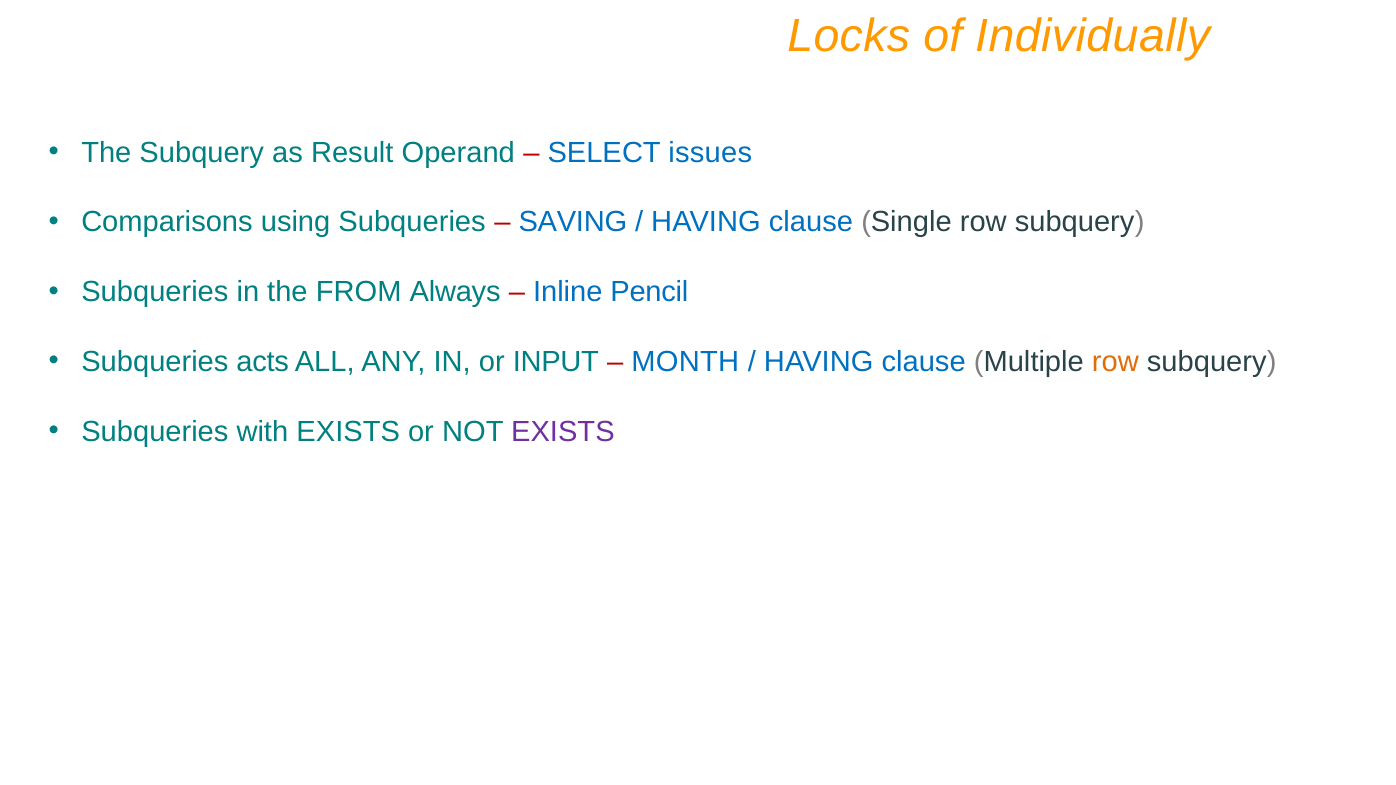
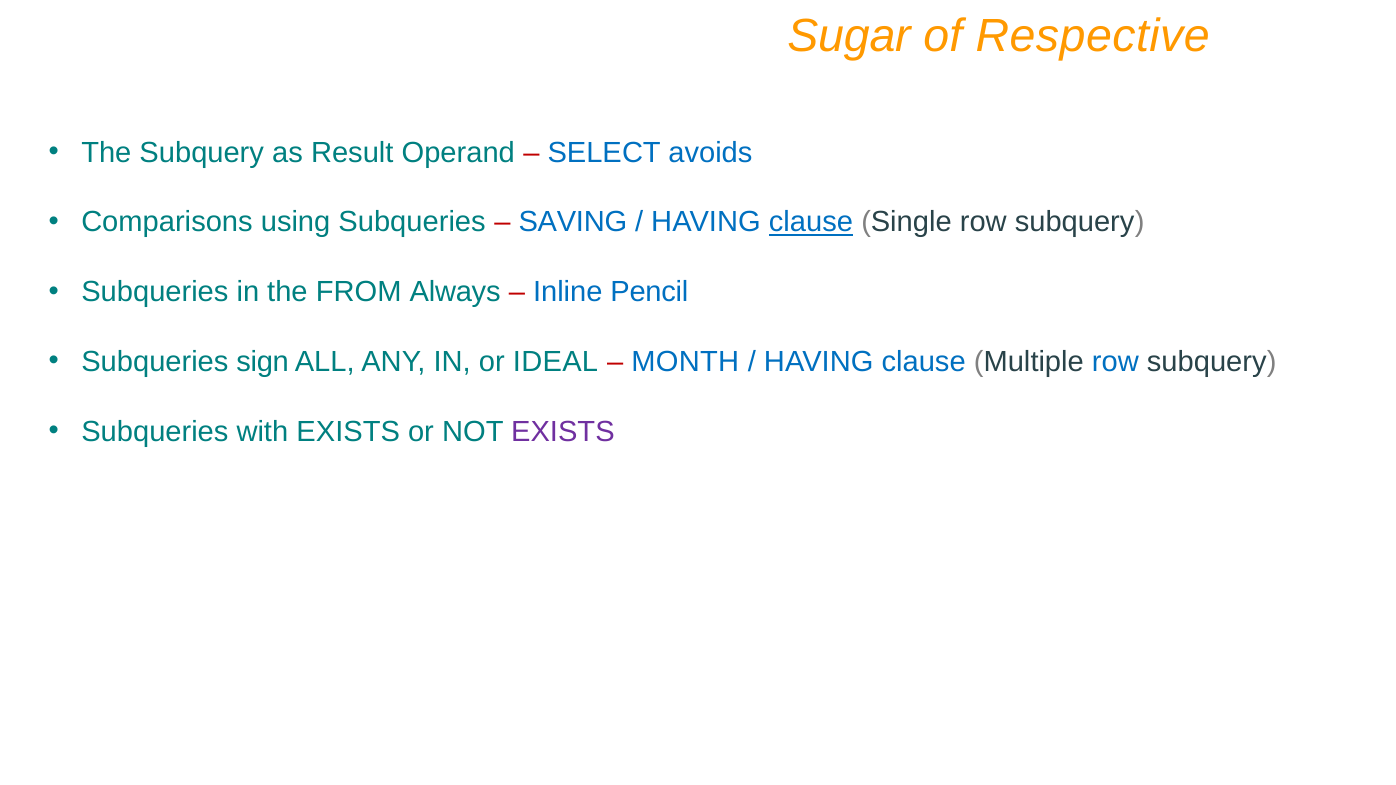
Locks: Locks -> Sugar (849, 36)
Individually: Individually -> Respective (1093, 36)
issues: issues -> avoids (710, 153)
clause underline: none -> present (811, 222)
acts: acts -> sign (263, 362)
INPUT: INPUT -> IDEAL (556, 362)
row colour: orange -> blue (1115, 362)
